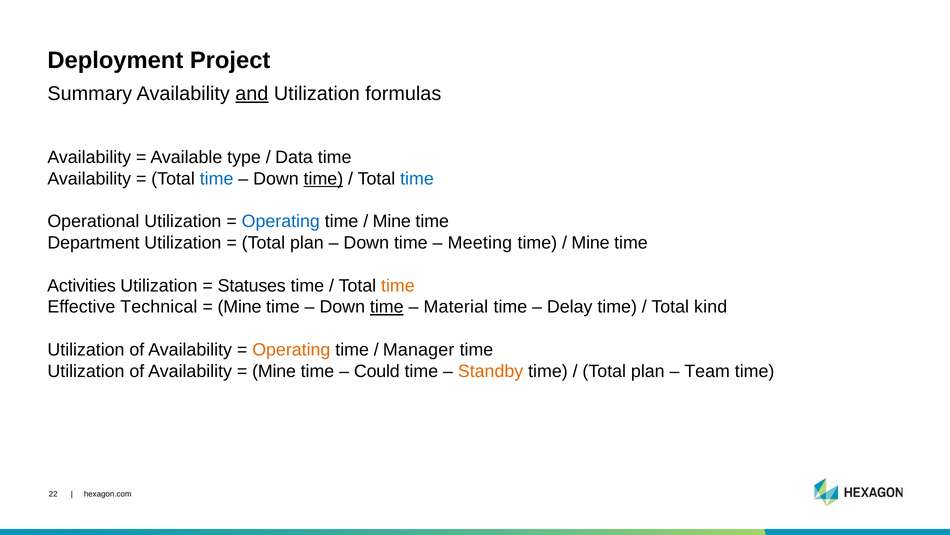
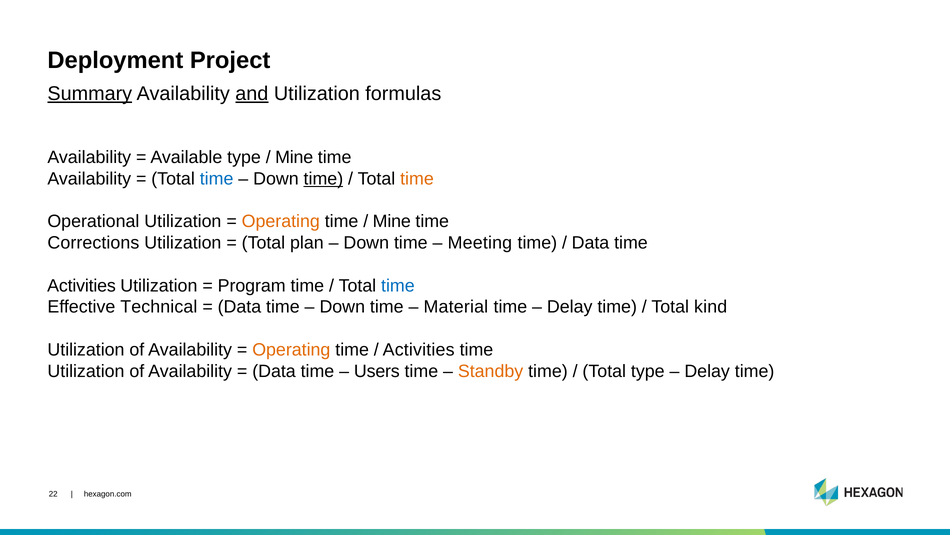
Summary underline: none -> present (90, 94)
Data: Data -> Mine (294, 157)
time colour: blue -> orange (417, 178)
Operating colour: blue -> orange (281, 221)
Department: Department -> Corrections (93, 243)
Mine: Mine -> Data (590, 243)
Statuses: Statuses -> Program (252, 285)
time colour: orange -> blue (398, 285)
Mine: Mine -> Data (239, 307)
time underline: present -> none (387, 307)
Manager: Manager -> Activities (419, 349)
Mine: Mine -> Data (274, 371)
Could: Could -> Users (377, 371)
plan: plan -> type (648, 371)
Team: Team -> Delay (707, 371)
